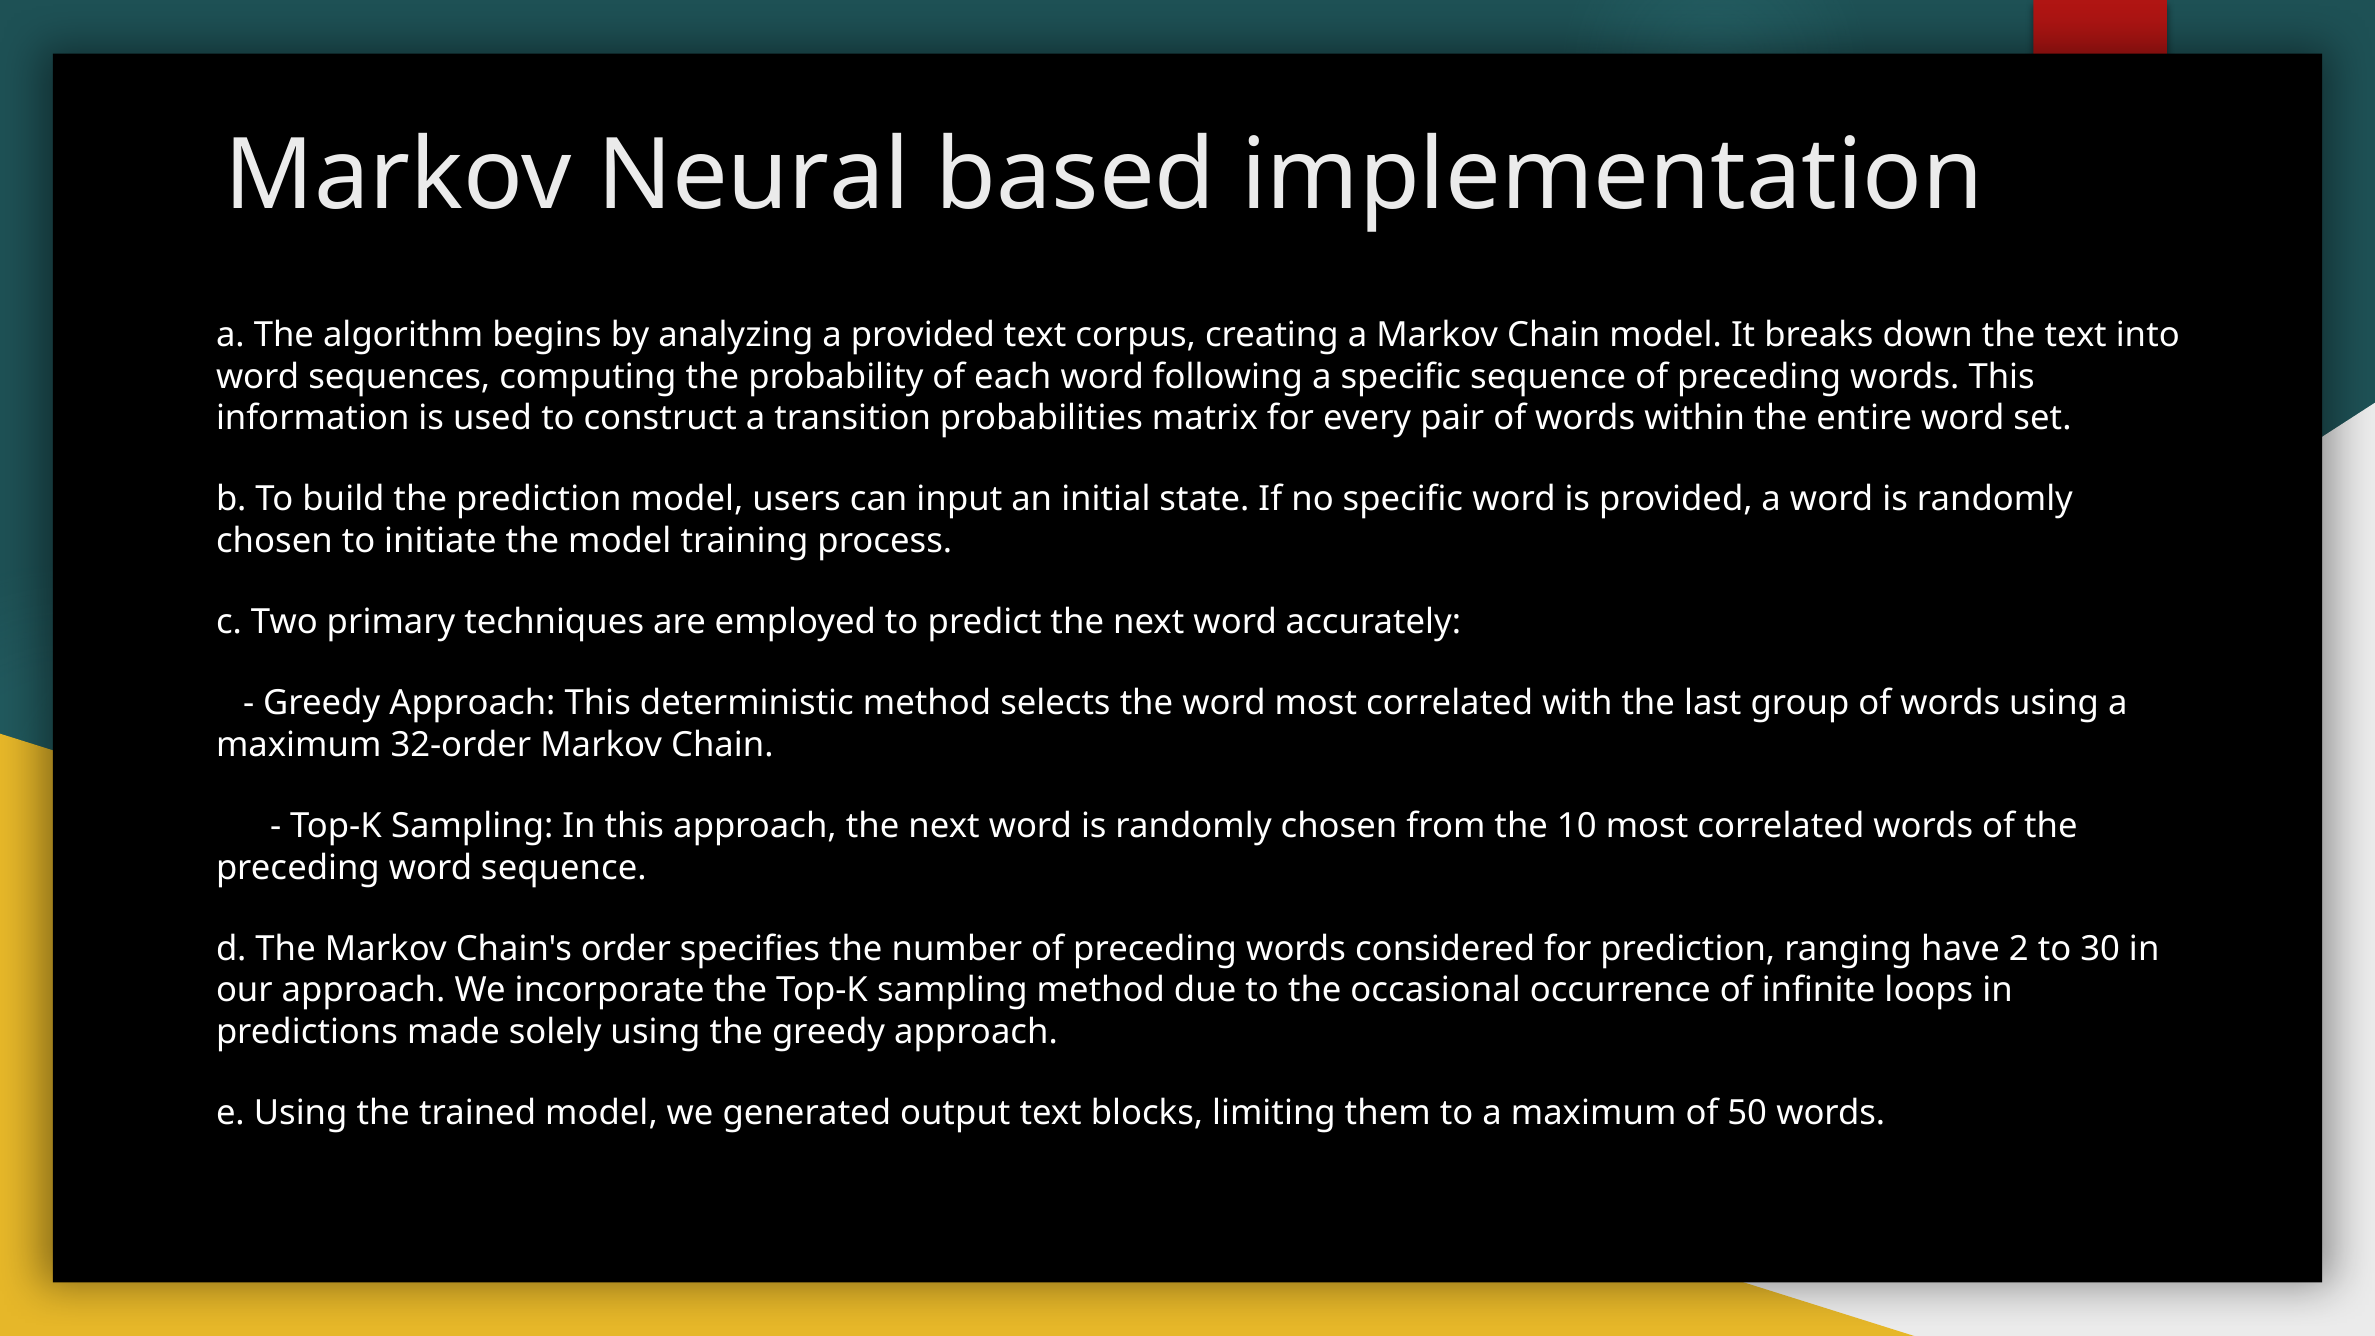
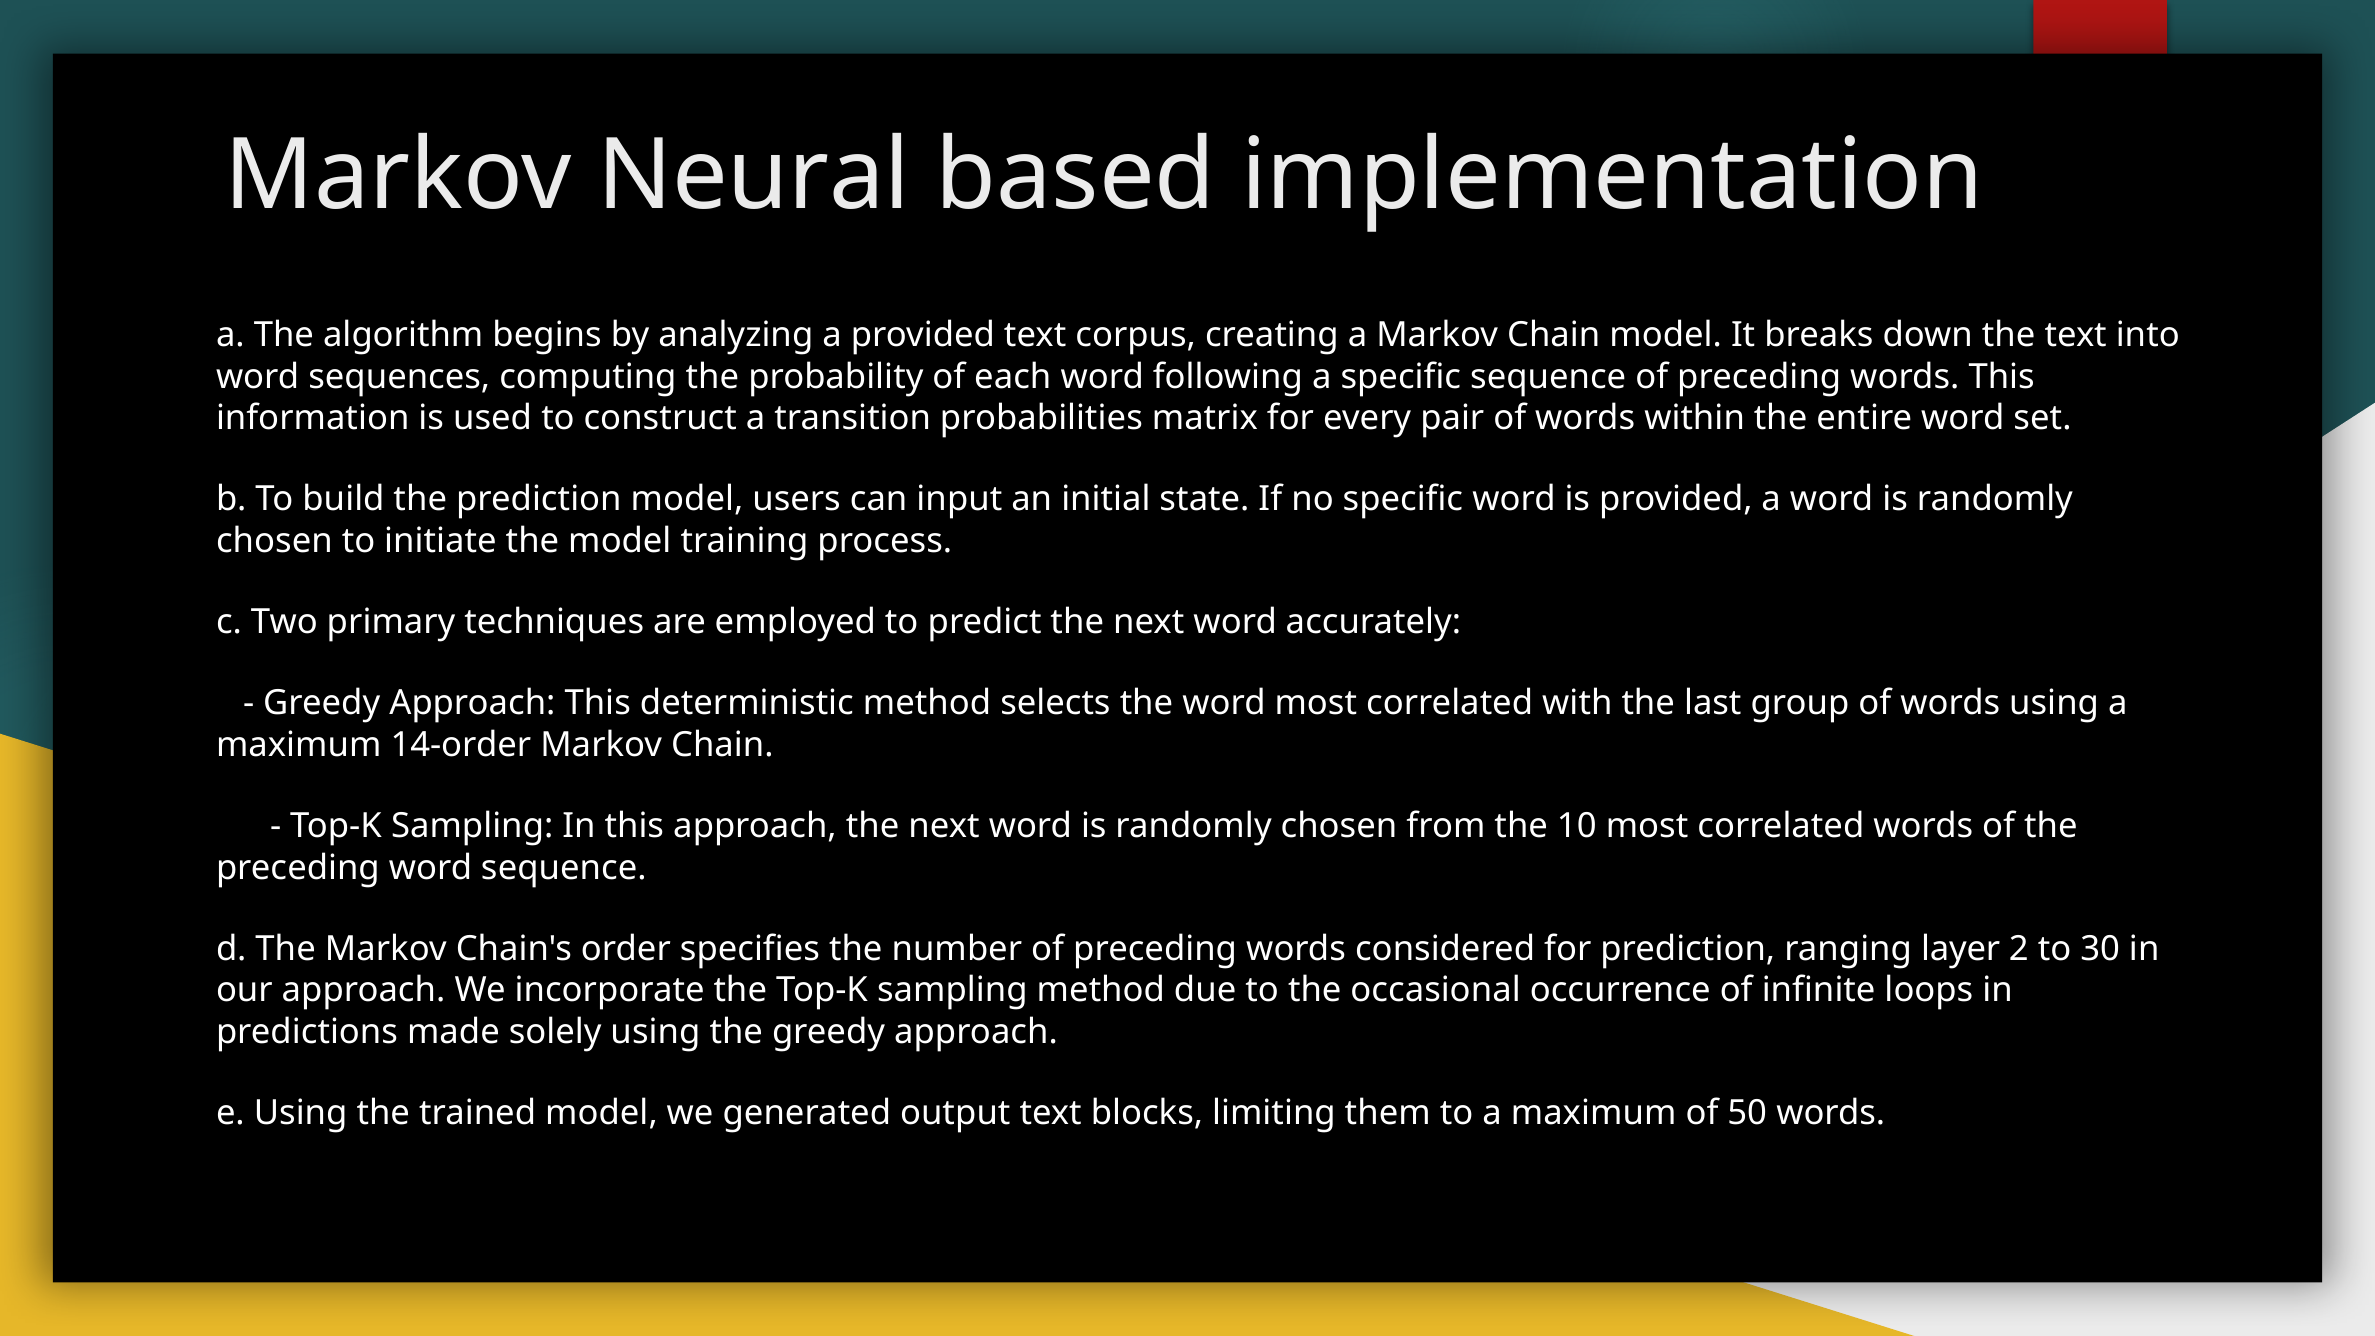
32-order: 32-order -> 14-order (461, 745)
have: have -> layer (1961, 949)
